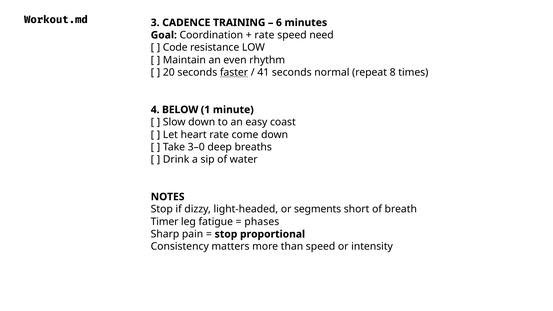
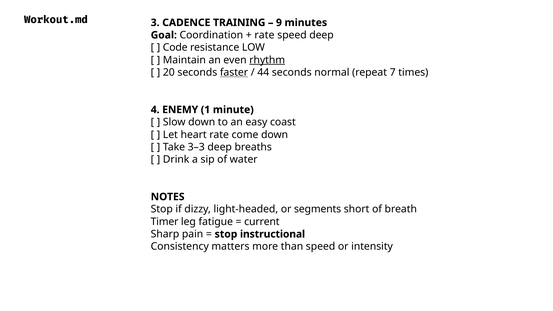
6: 6 -> 9 (279, 23)
speed need: need -> deep (321, 35)
rhythm underline: none -> present (267, 60)
41: 41 -> 44 (263, 72)
repeat 8: 8 -> 7 (393, 72)
BELOW: BELOW -> ENEMY (180, 110)
3–0: 3–0 -> 3–3 (196, 147)
phases: phases -> current (262, 222)
proportional: proportional -> instructional (273, 234)
